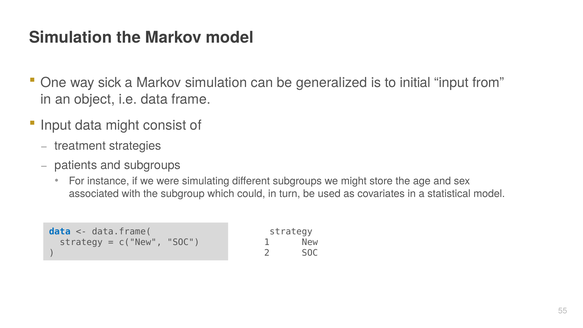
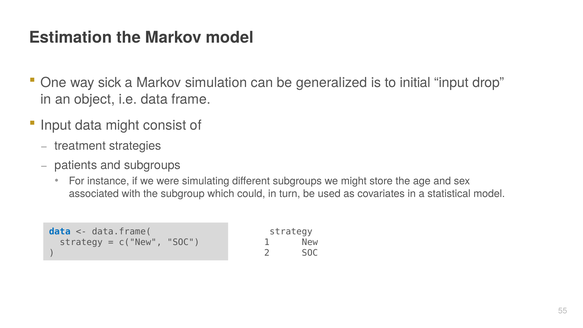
Simulation: Simulation -> Estimation (71, 38)
from: from -> drop (488, 83)
